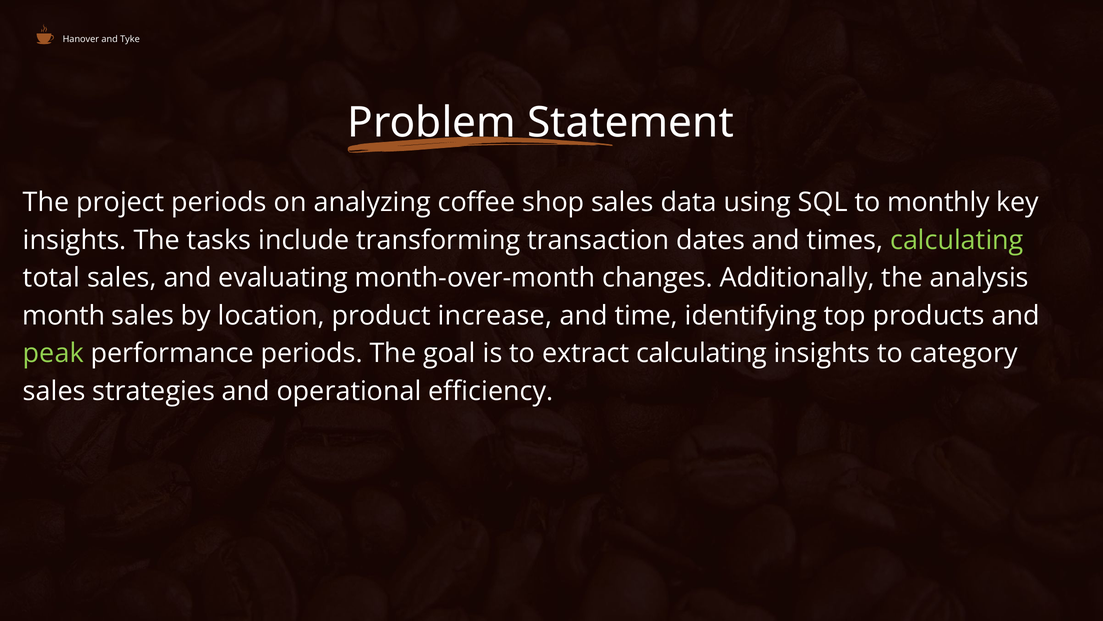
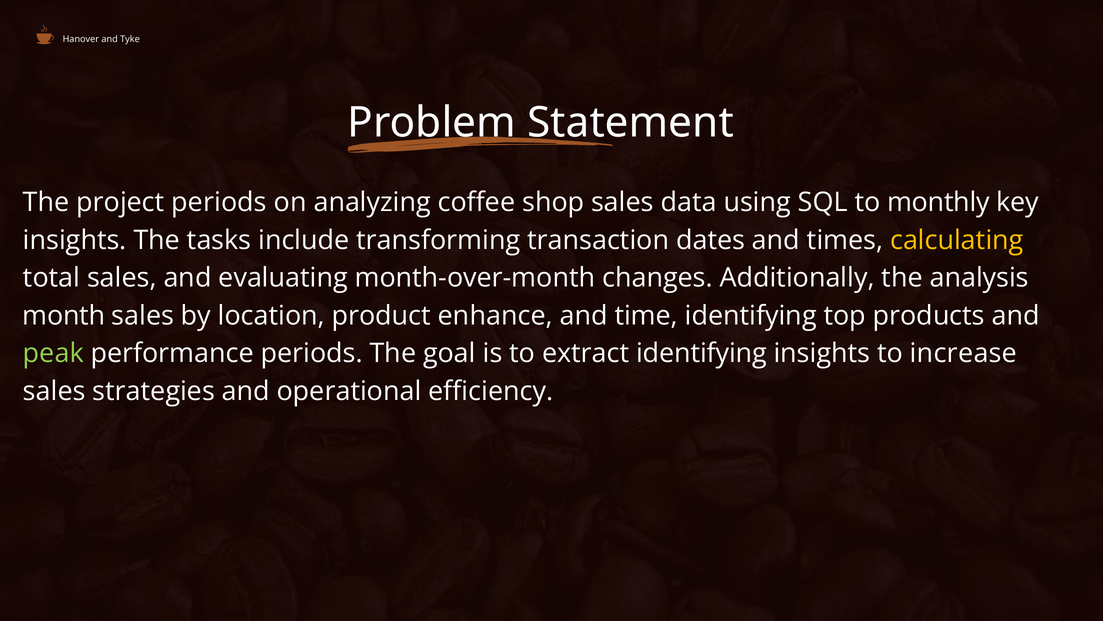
calculating colour: light green -> yellow (957, 240)
increase: increase -> enhance (495, 315)
extract calculating: calculating -> identifying (702, 353)
category: category -> increase (964, 353)
